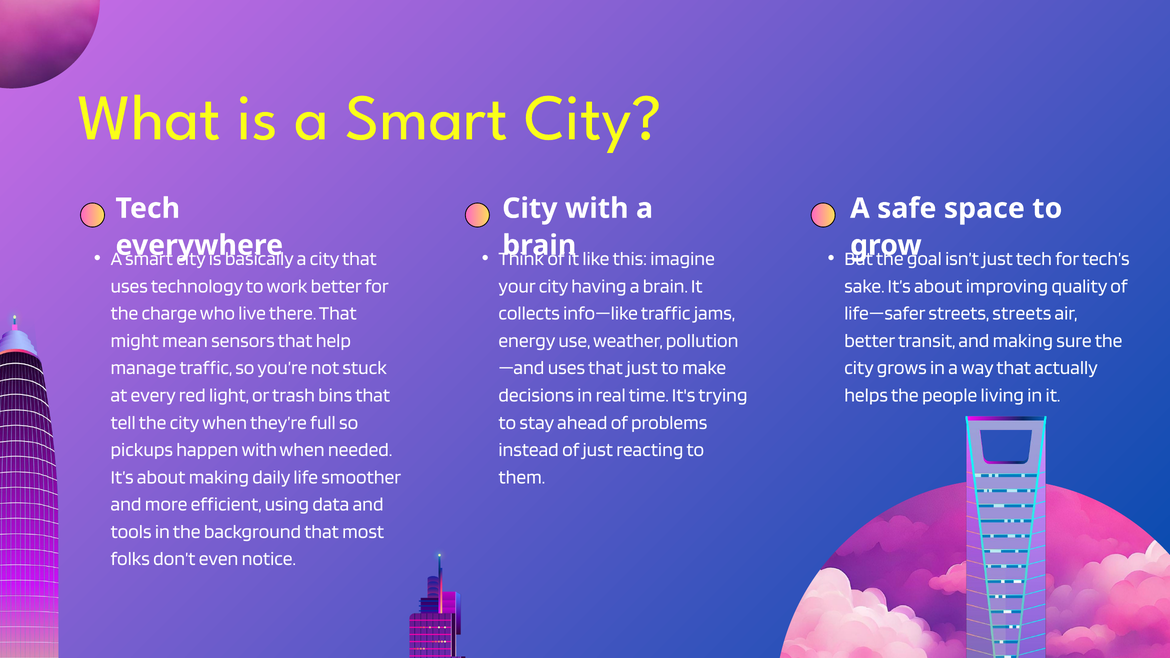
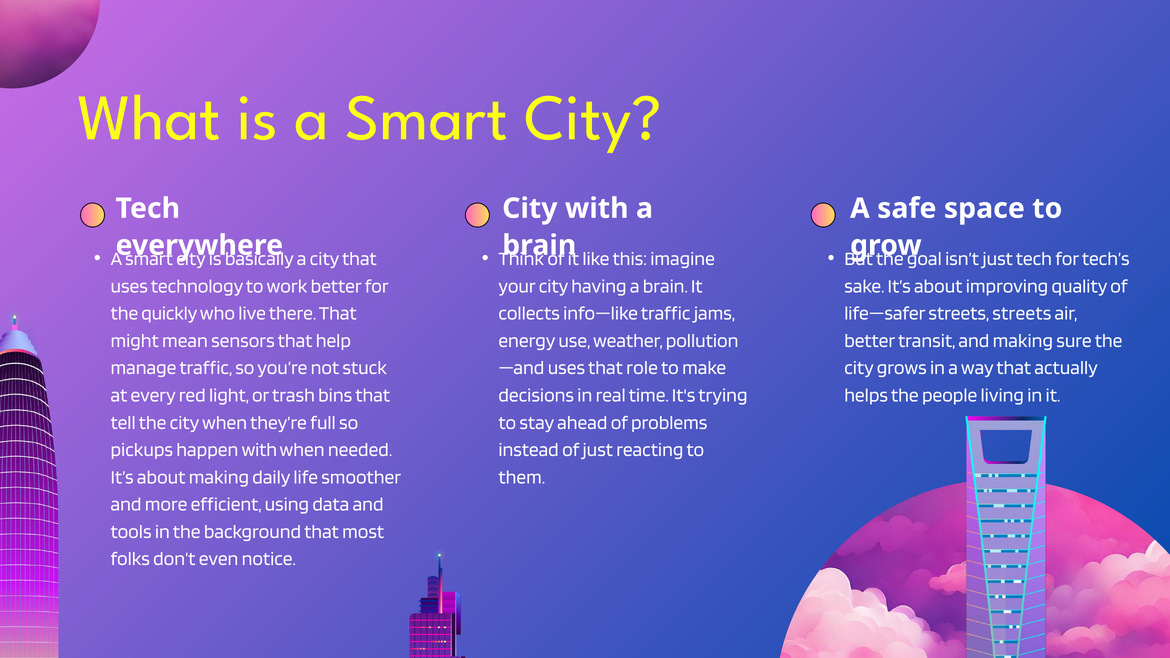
charge: charge -> quickly (169, 313)
that just: just -> role (642, 368)
